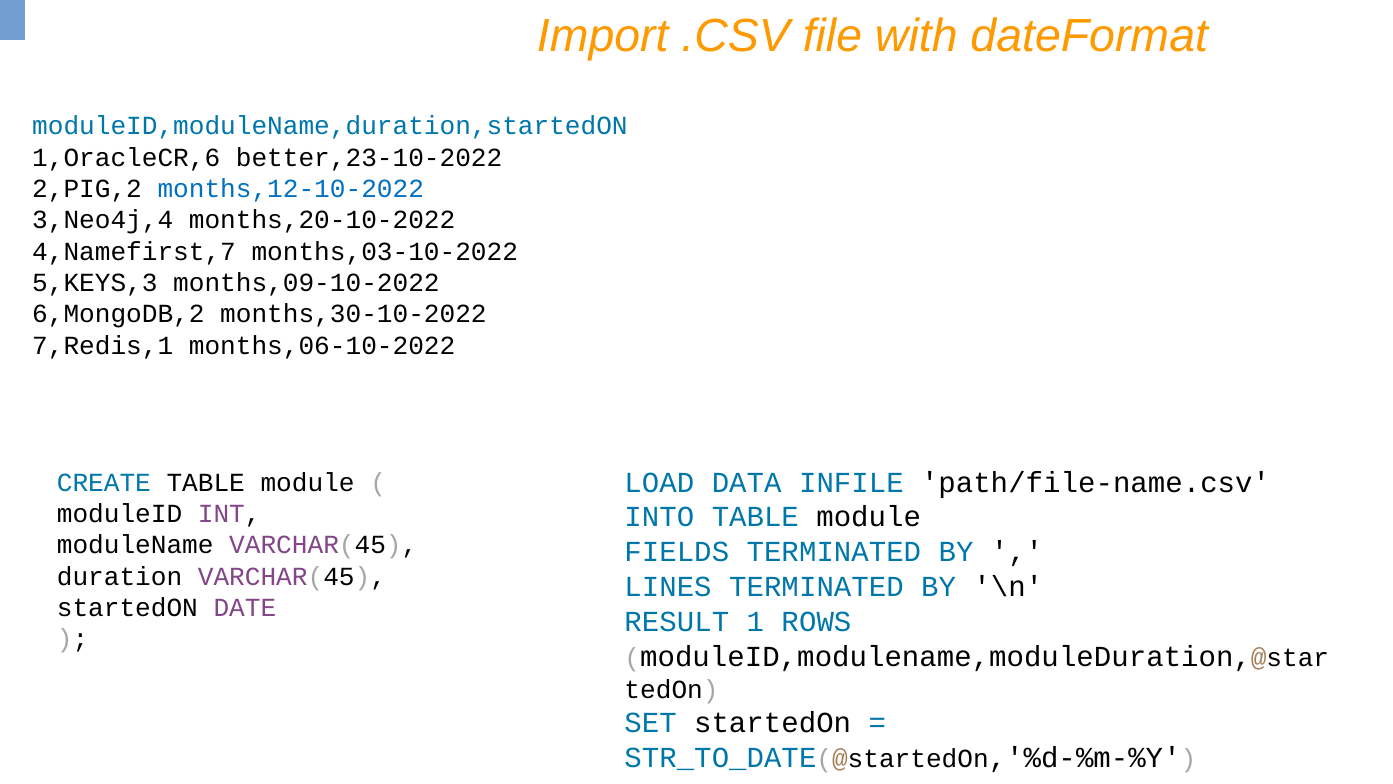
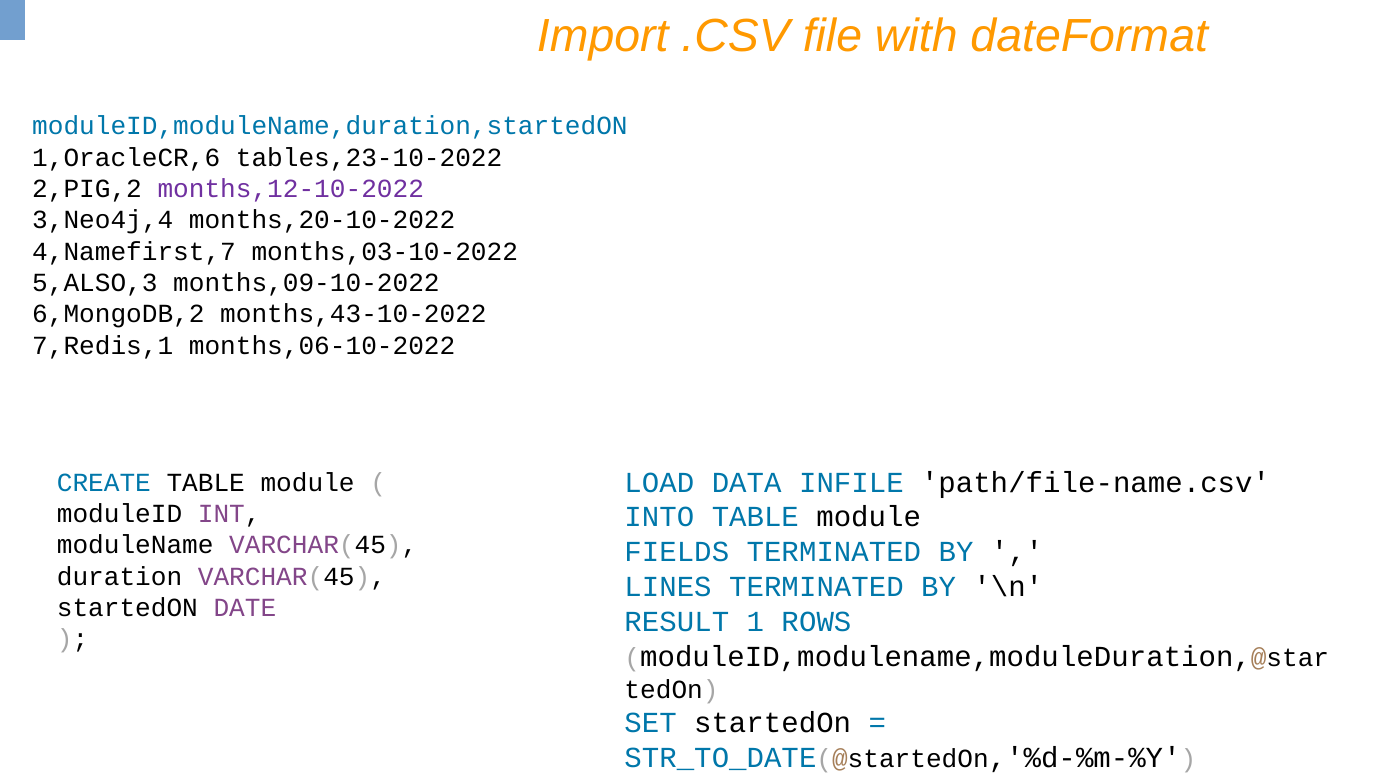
better,23-10-2022: better,23-10-2022 -> tables,23-10-2022 (369, 157)
months,12-10-2022 colour: blue -> purple (291, 189)
5,KEYS,3: 5,KEYS,3 -> 5,ALSO,3 (95, 283)
months,30-10-2022: months,30-10-2022 -> months,43-10-2022 (353, 314)
